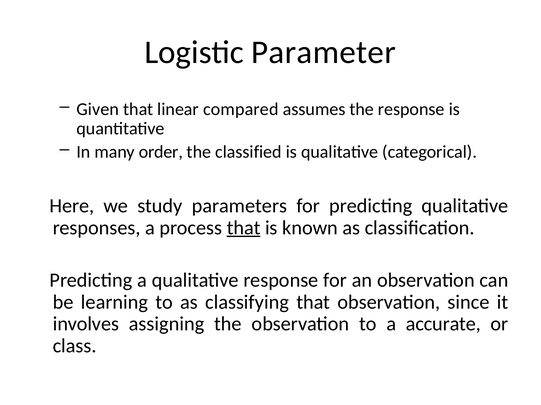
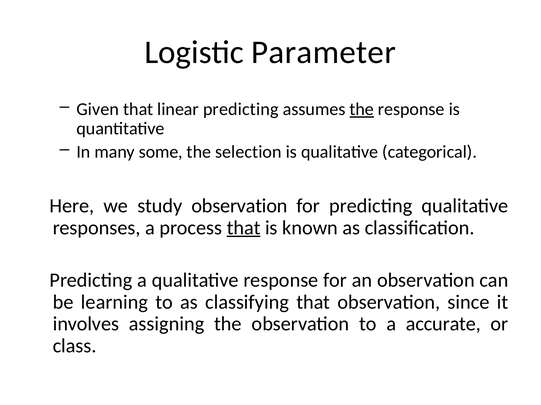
linear compared: compared -> predicting (241, 109)
the underline: none -> present (362, 109)
order: order -> some (161, 152)
classified: classified -> selection (248, 152)
study parameters: parameters -> observation (239, 206)
